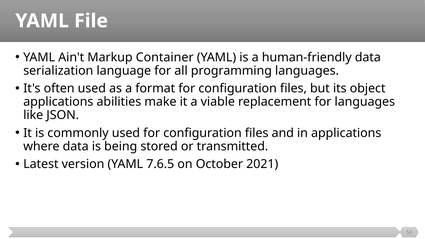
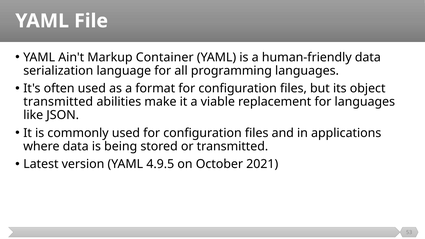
applications: applications -> transmitted (58, 102)
7.6.5: 7.6.5 -> 4.9.5 (160, 164)
